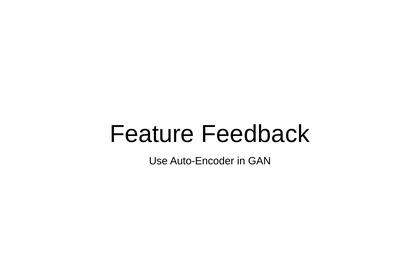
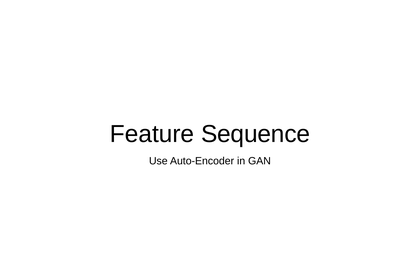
Feedback: Feedback -> Sequence (256, 134)
